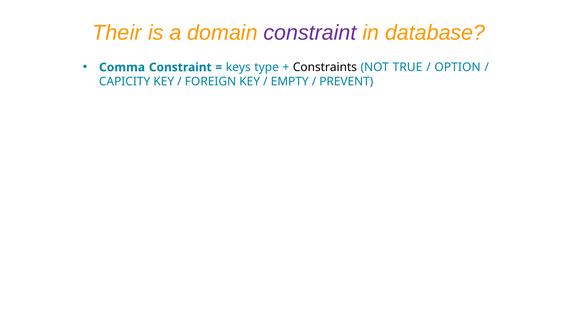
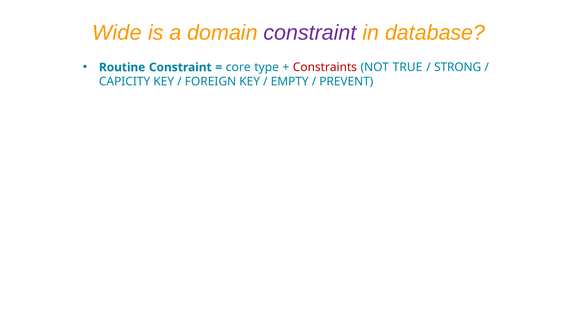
Their: Their -> Wide (117, 33)
Comma: Comma -> Routine (122, 67)
keys: keys -> core (238, 67)
Constraints colour: black -> red (325, 67)
OPTION: OPTION -> STRONG (458, 67)
